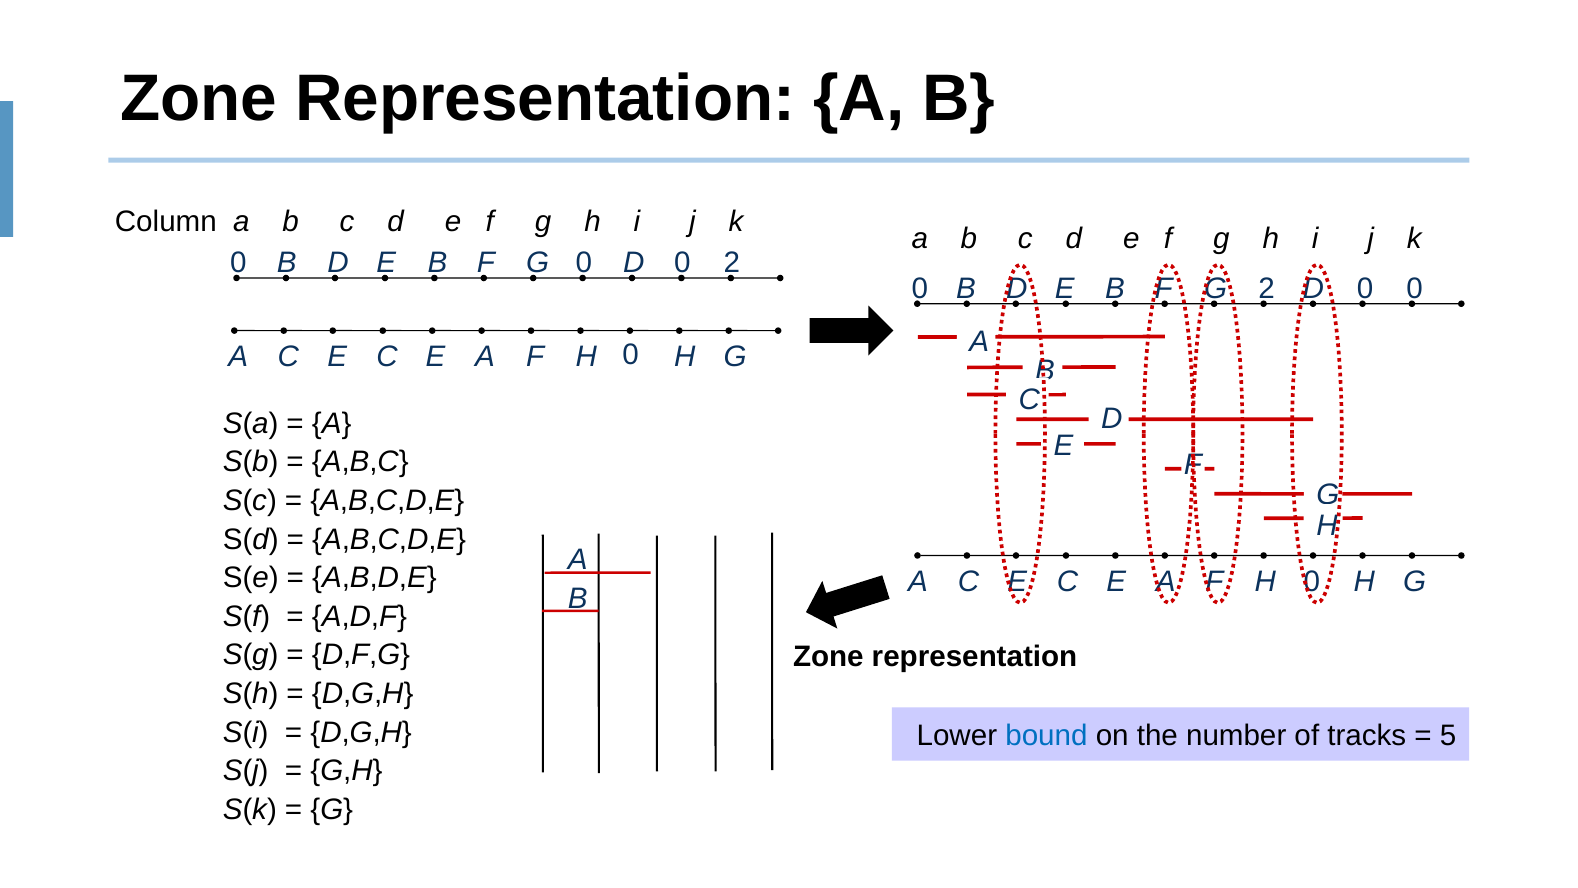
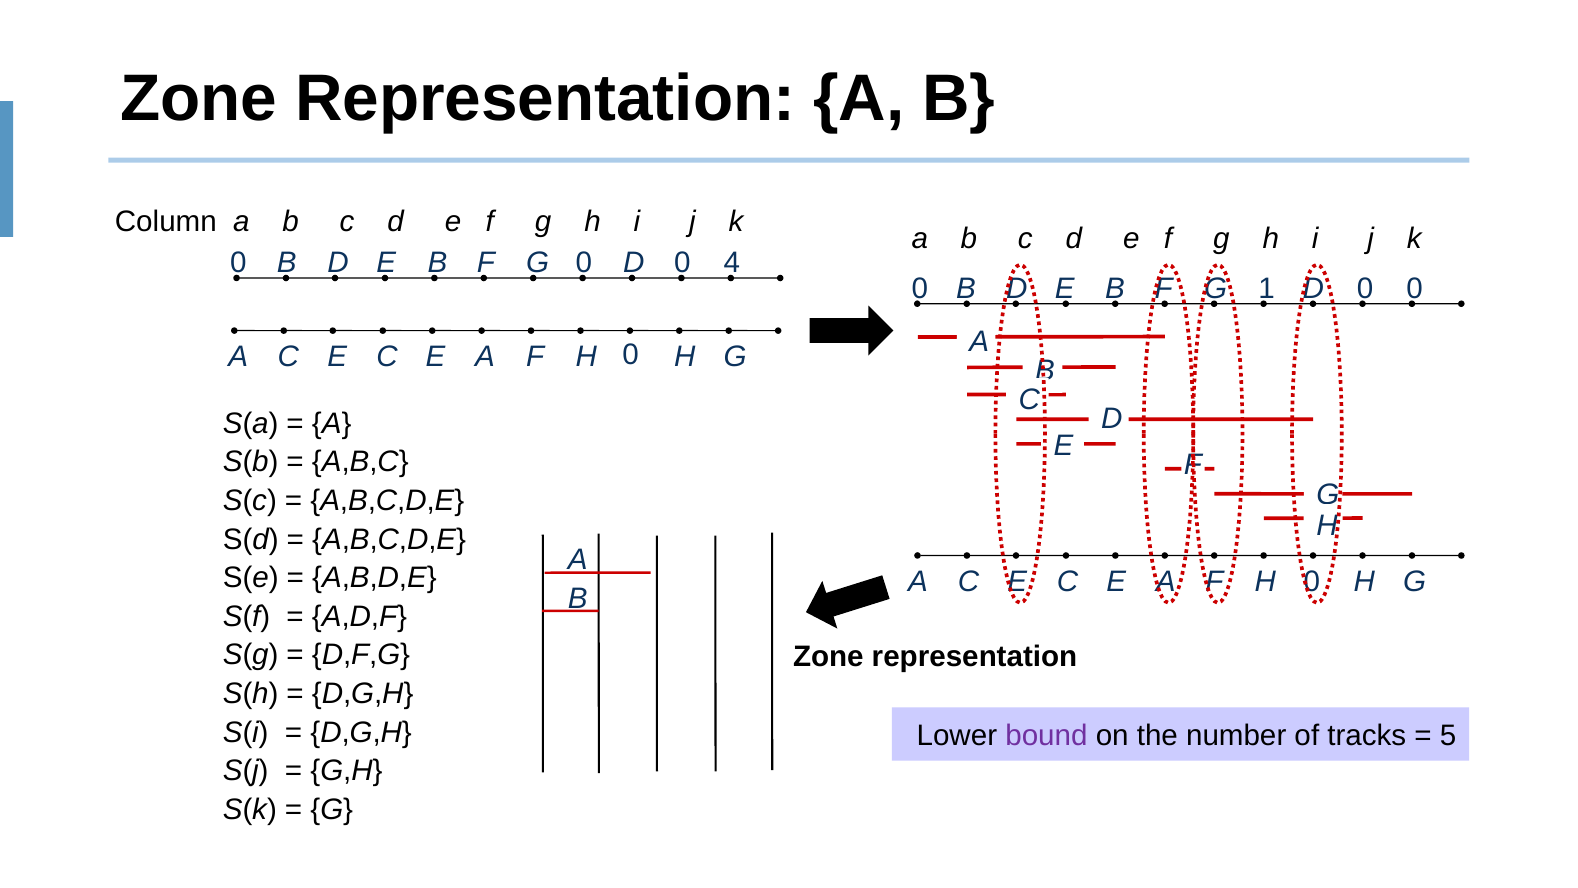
0 2: 2 -> 4 (732, 263)
F 2: 2 -> 1 (1267, 288)
bound colour: blue -> purple (1046, 736)
